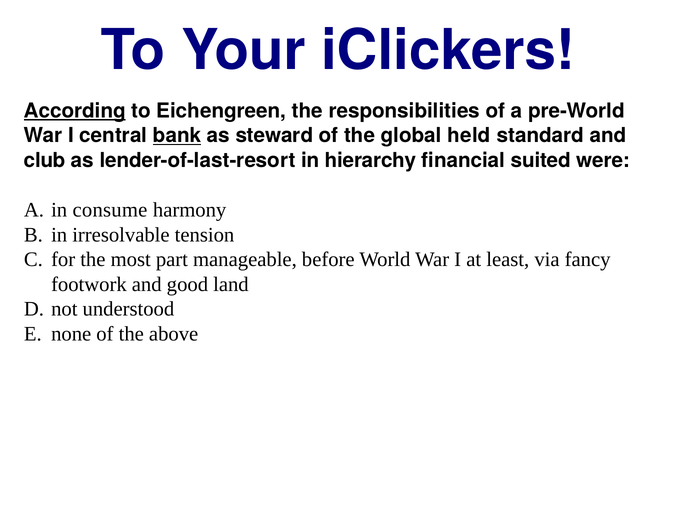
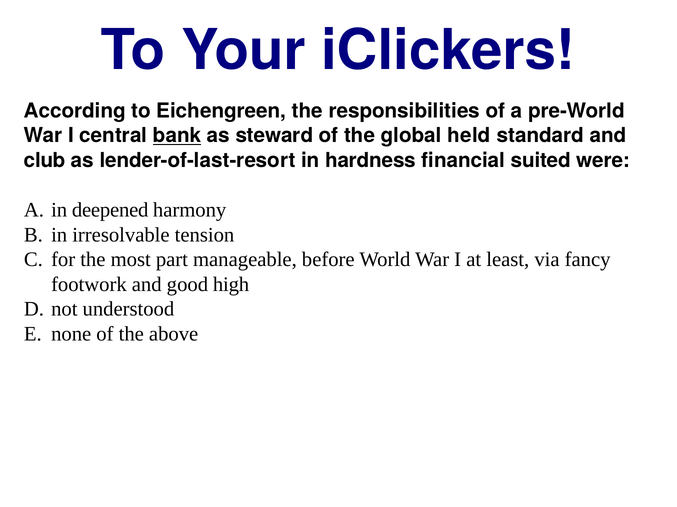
According underline: present -> none (75, 111)
hierarchy: hierarchy -> hardness (371, 161)
consume: consume -> deepened (110, 210)
land: land -> high (231, 285)
